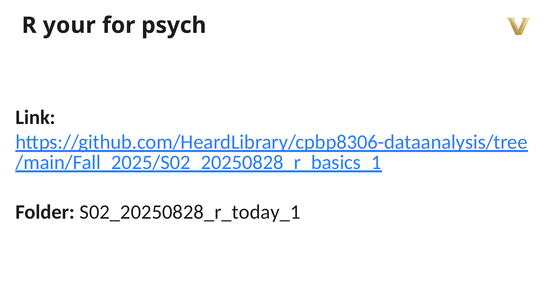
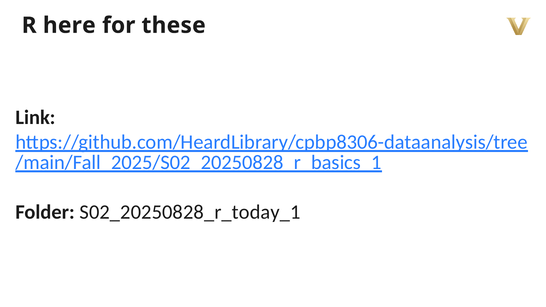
your: your -> here (69, 25)
psych: psych -> these (174, 25)
